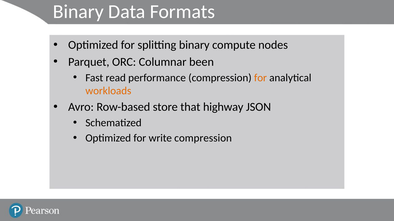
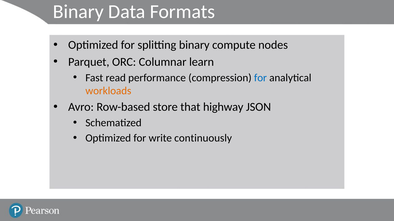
been: been -> learn (202, 62)
for colour: orange -> blue (260, 78)
write compression: compression -> continuously (203, 139)
